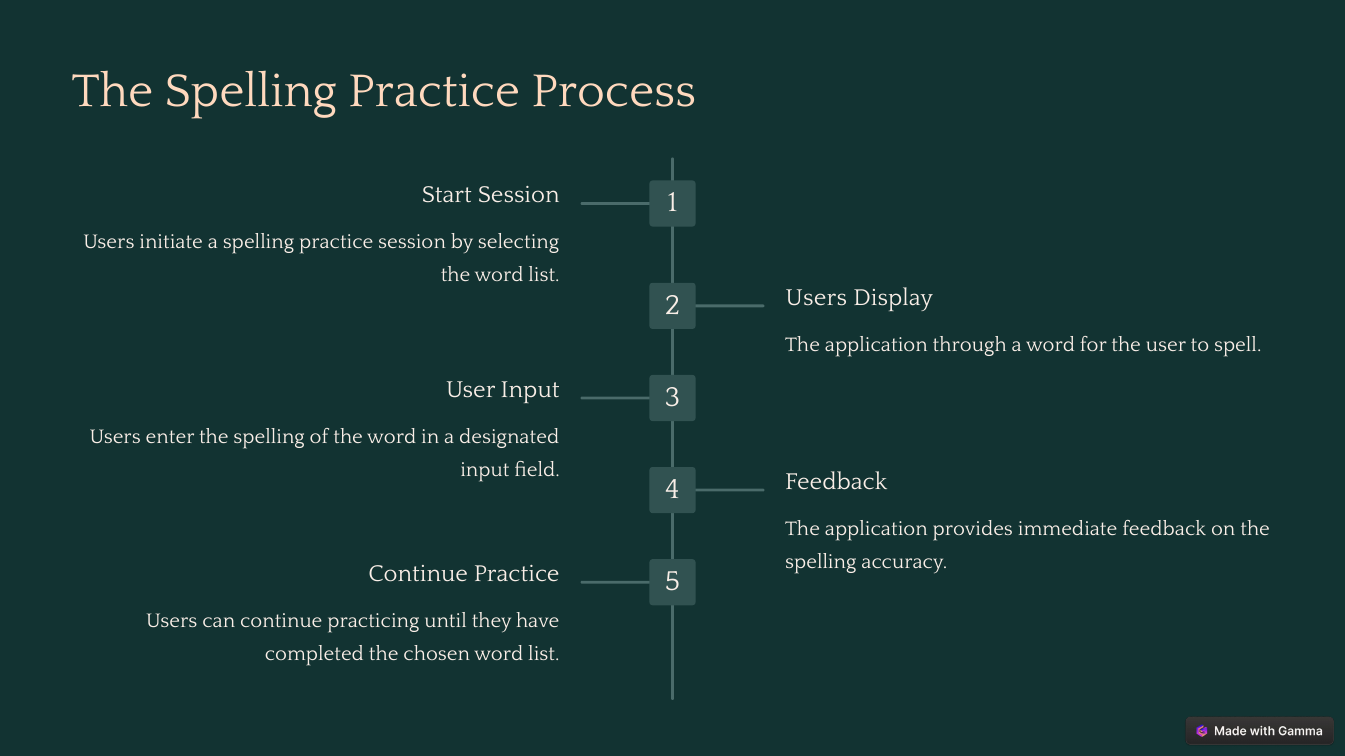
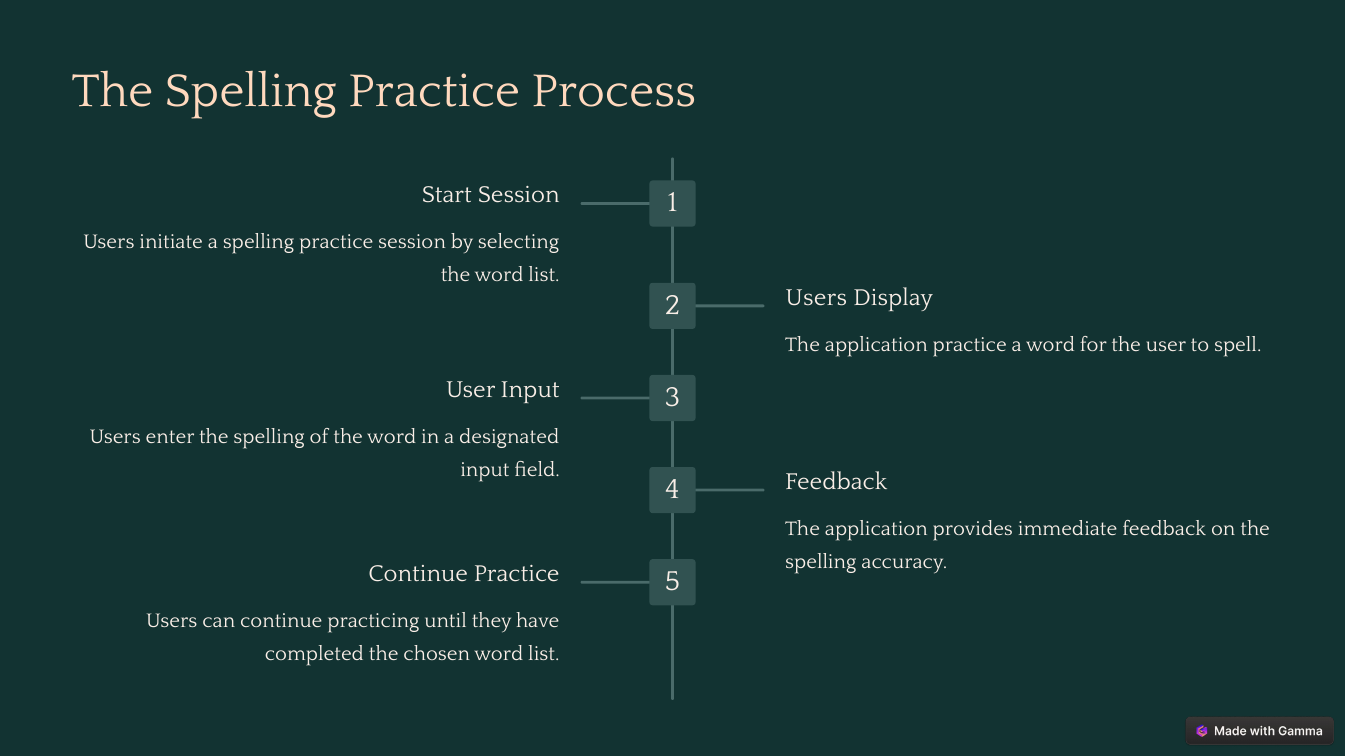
application through: through -> practice (970, 345)
